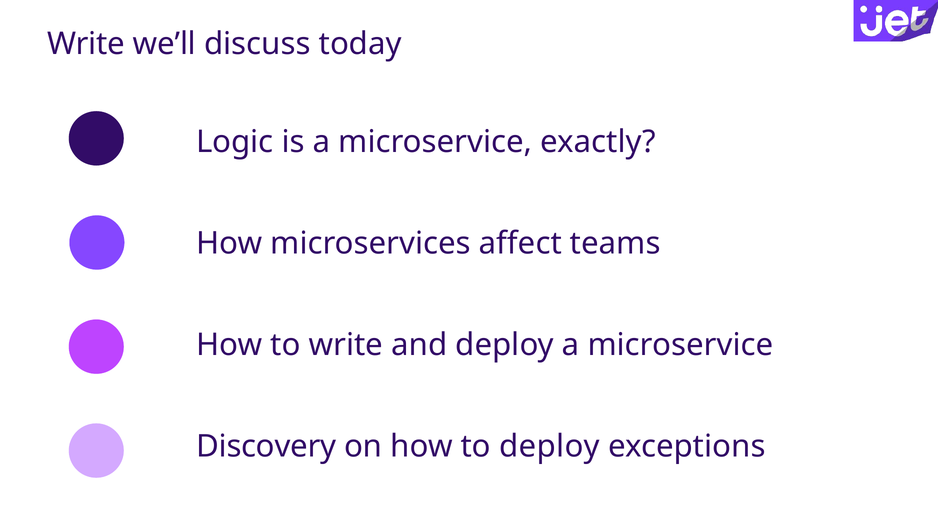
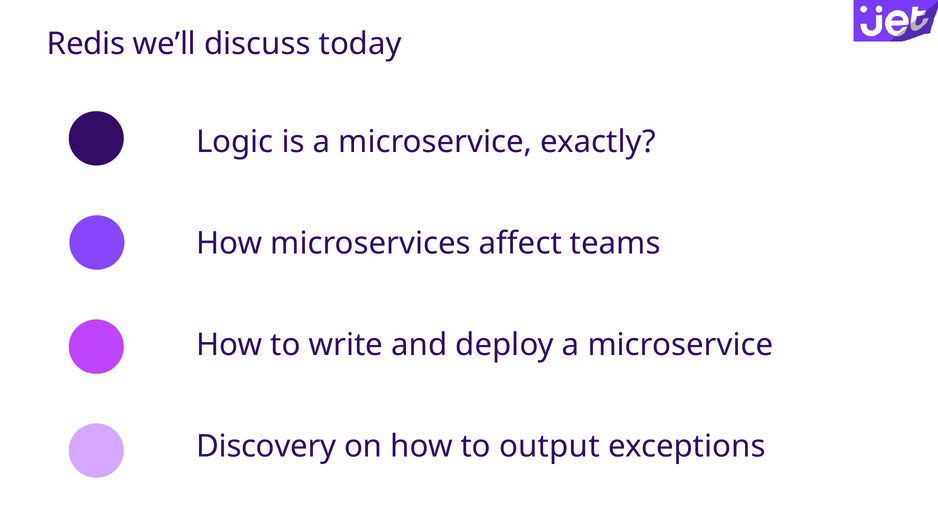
Write: Write -> Redis (86, 44)
to deploy: deploy -> output (549, 446)
